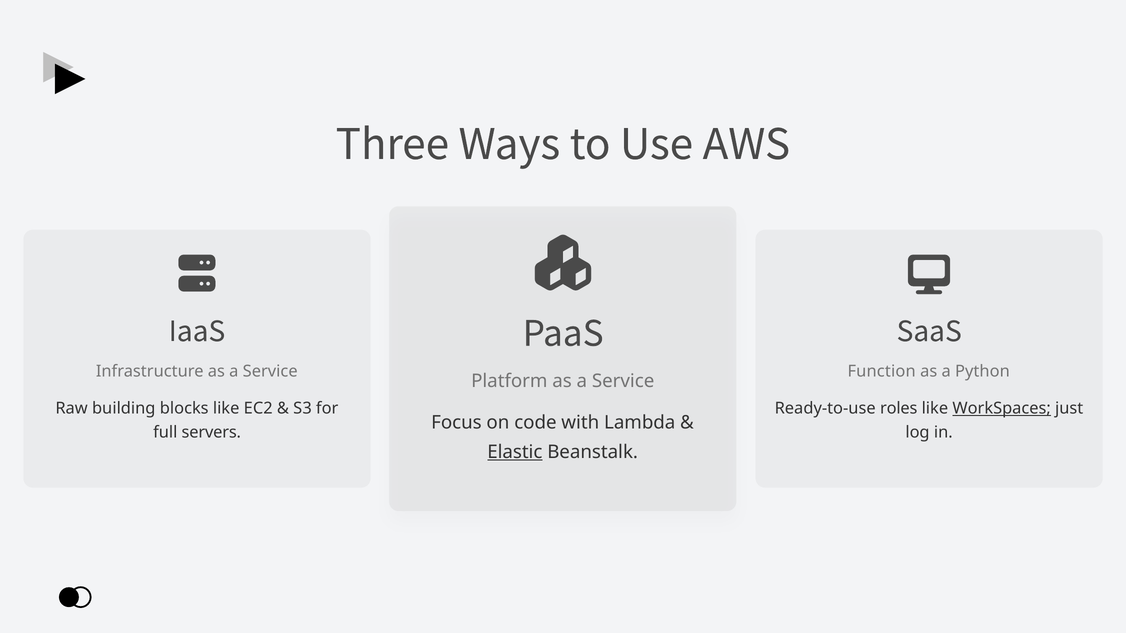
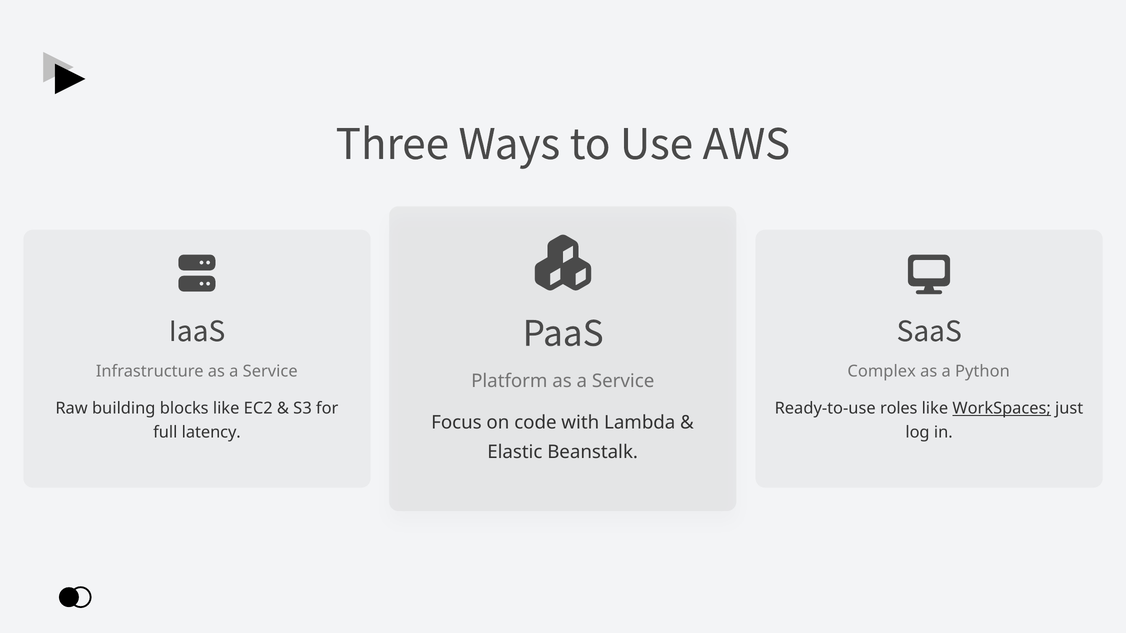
Function: Function -> Complex (882, 371)
servers: servers -> latency (211, 432)
Elastic underline: present -> none (515, 452)
